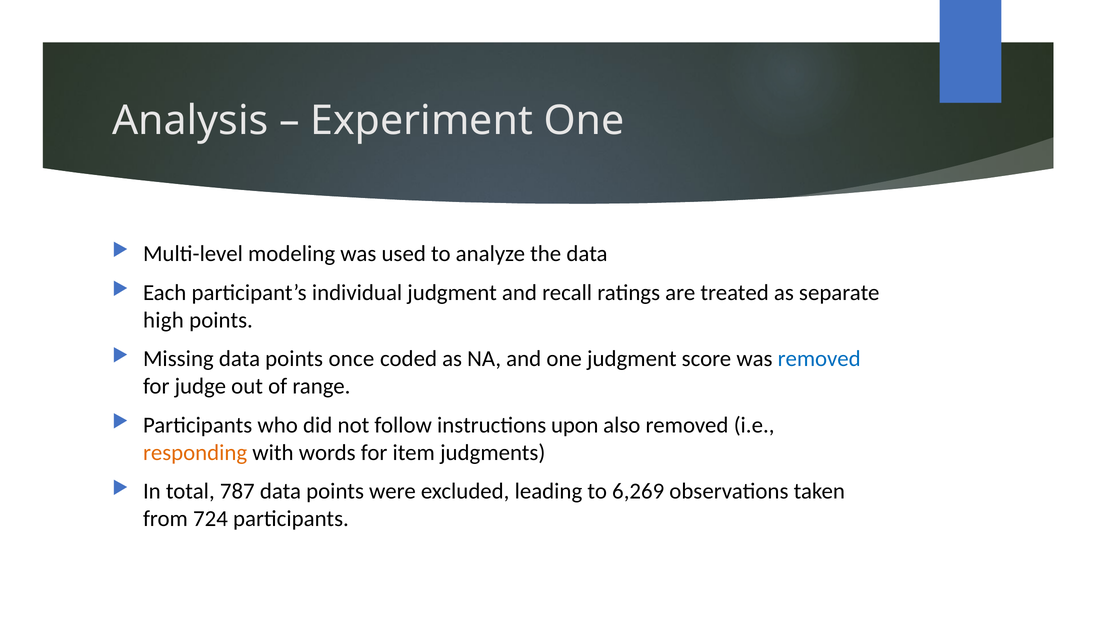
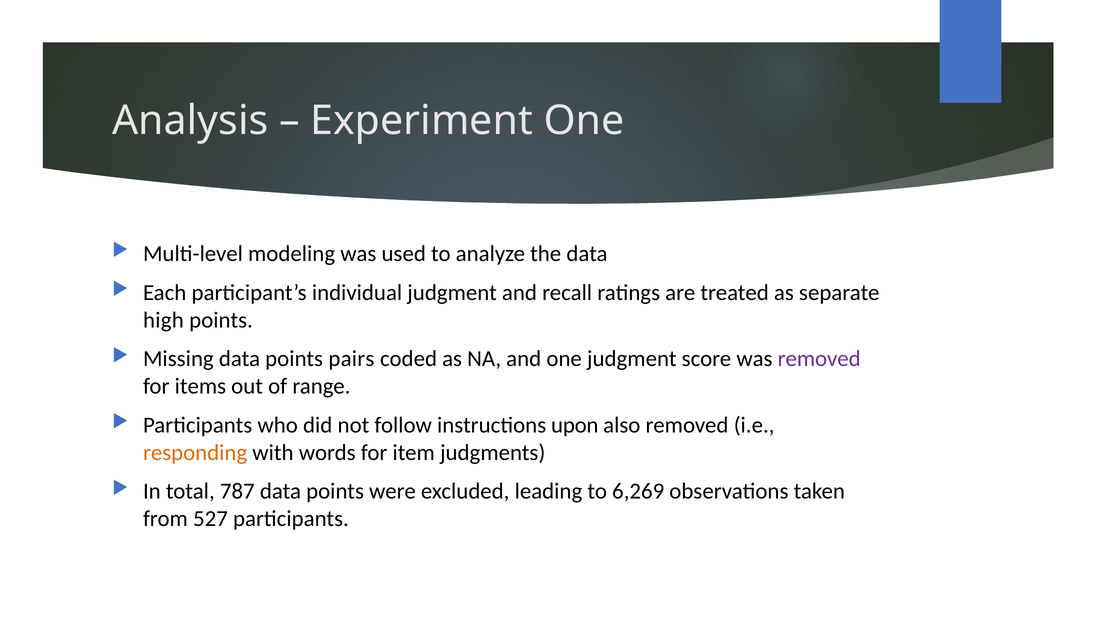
once: once -> pairs (351, 359)
removed colour: blue -> purple (819, 359)
judge: judge -> items (200, 386)
724: 724 -> 527 (210, 519)
